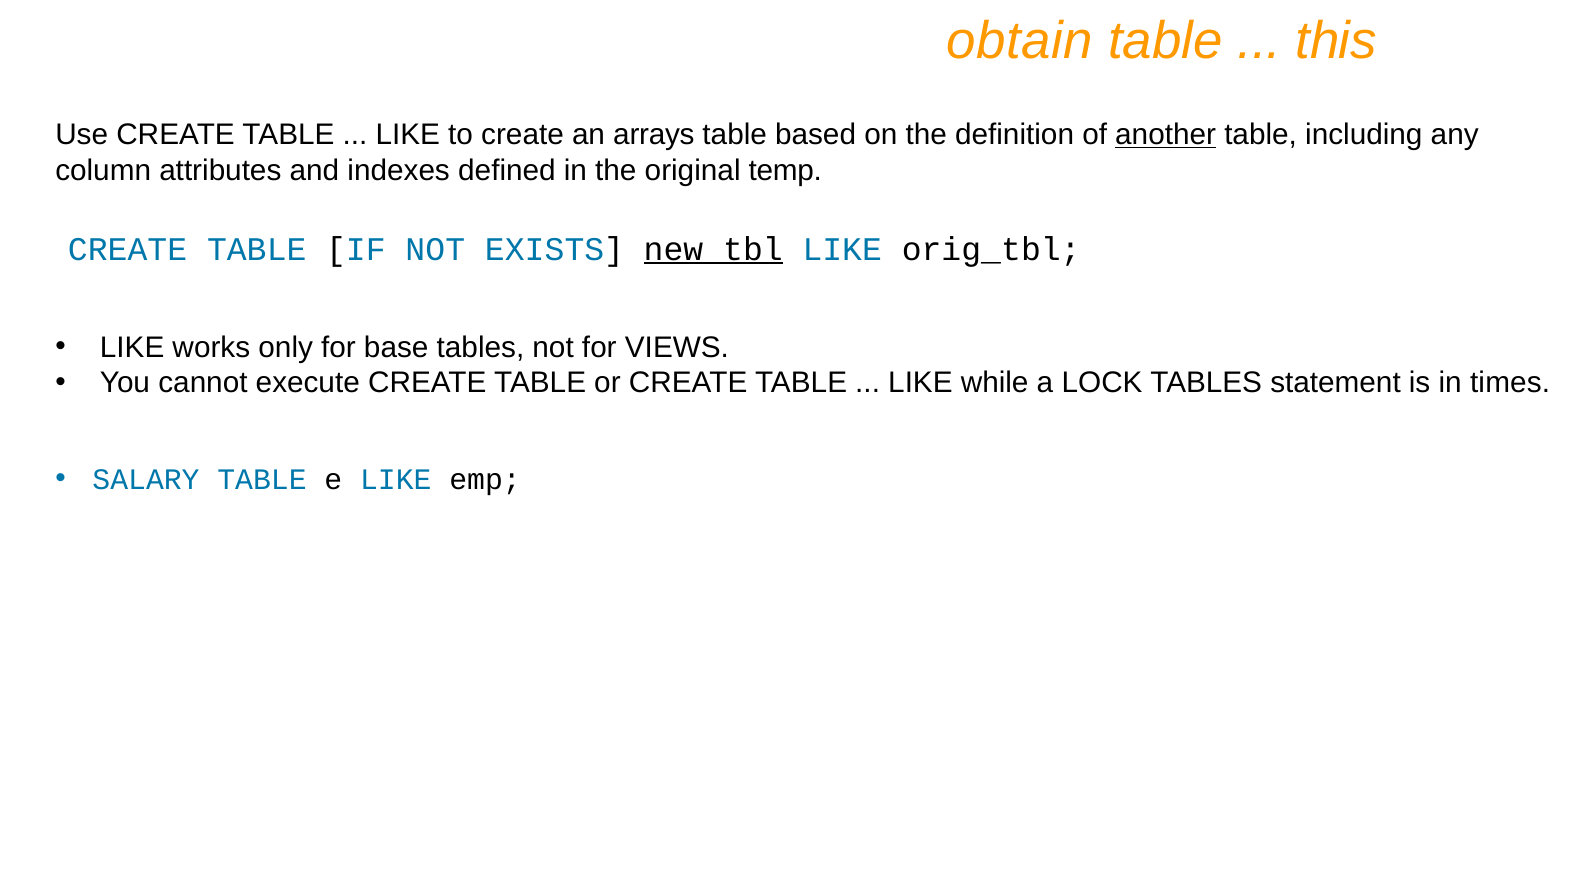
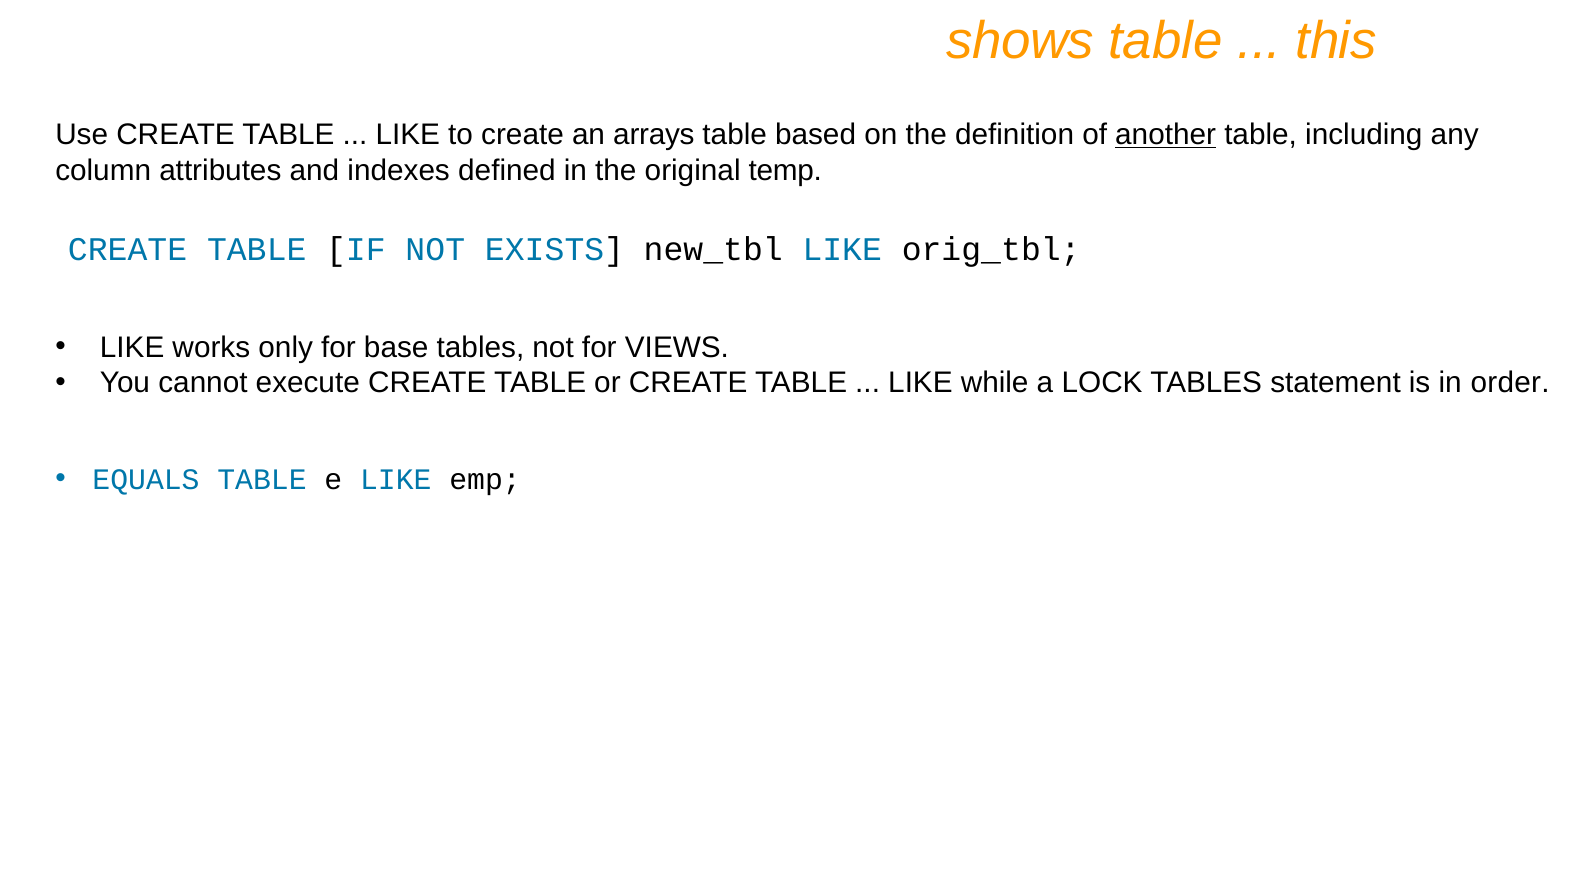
obtain: obtain -> shows (1020, 41)
new_tbl underline: present -> none (713, 249)
times: times -> order (1510, 383)
SALARY: SALARY -> EQUALS (146, 480)
